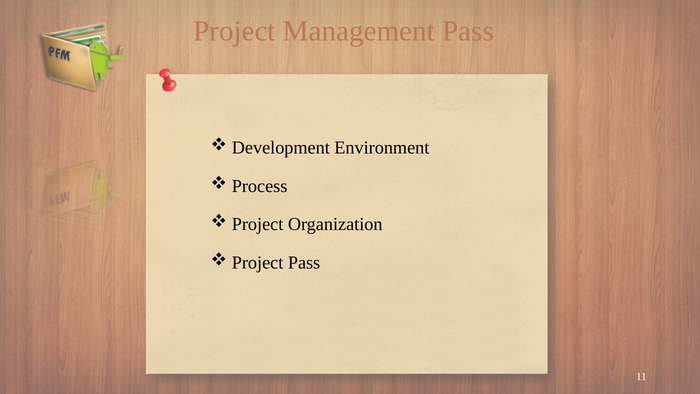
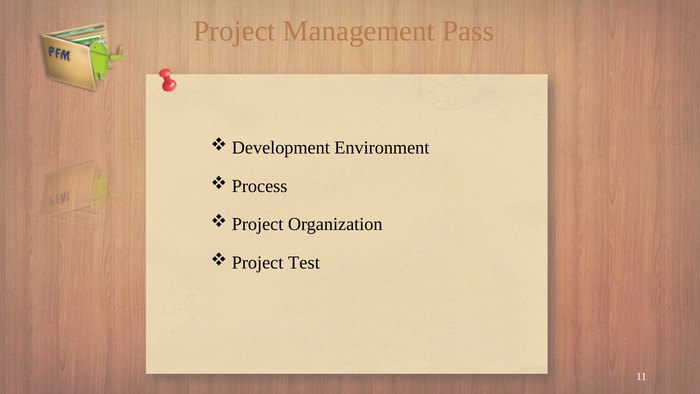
Project Pass: Pass -> Test (304, 262)
